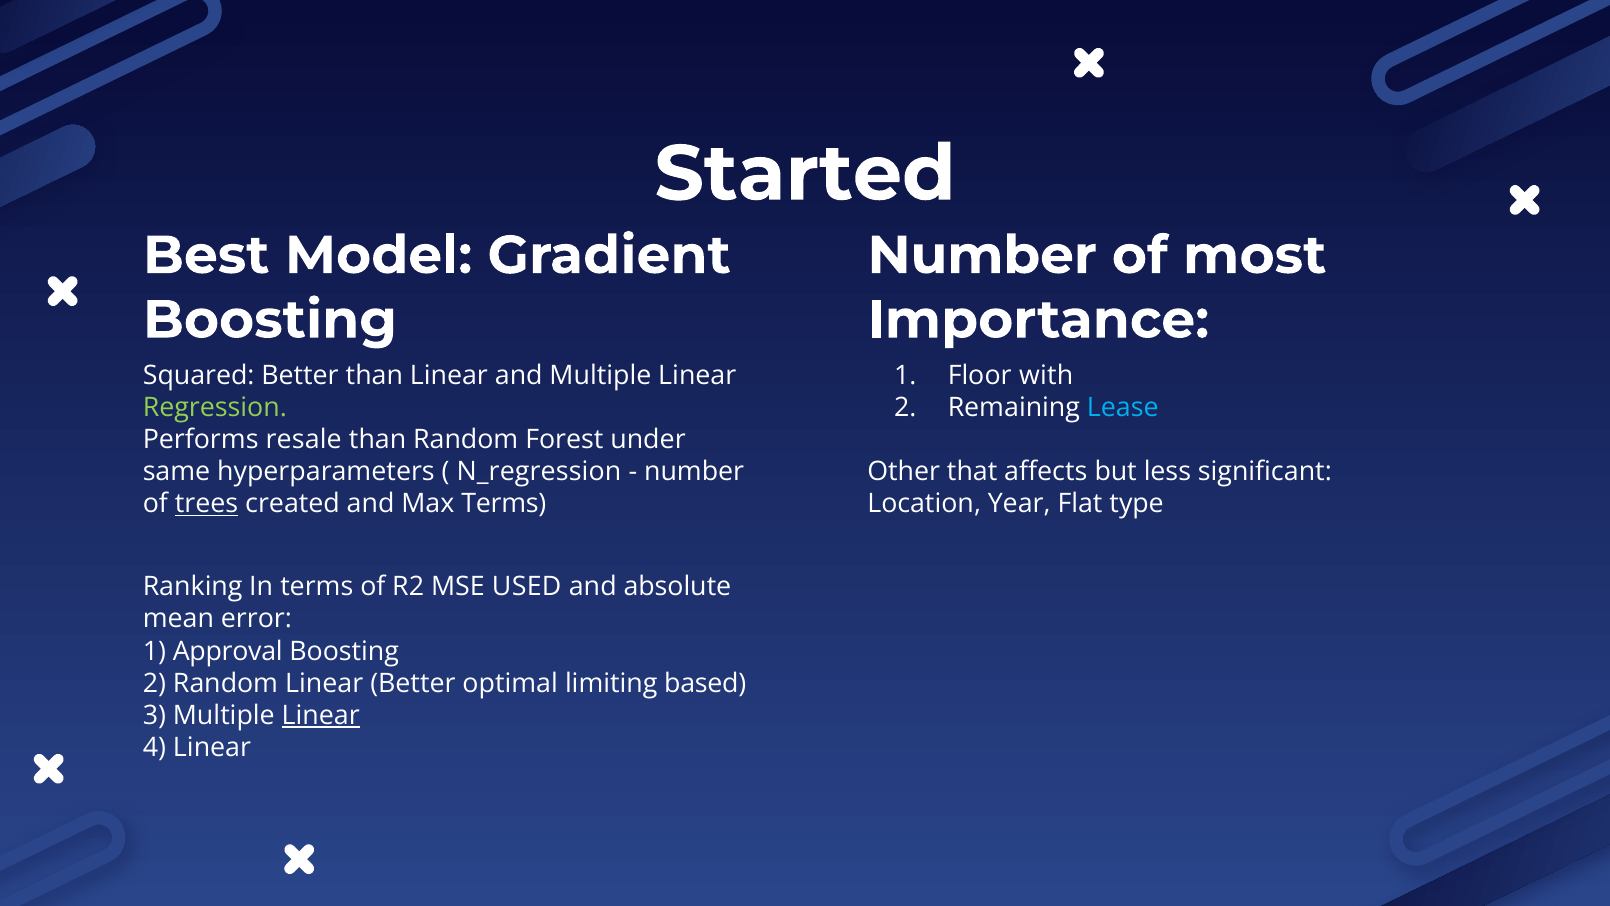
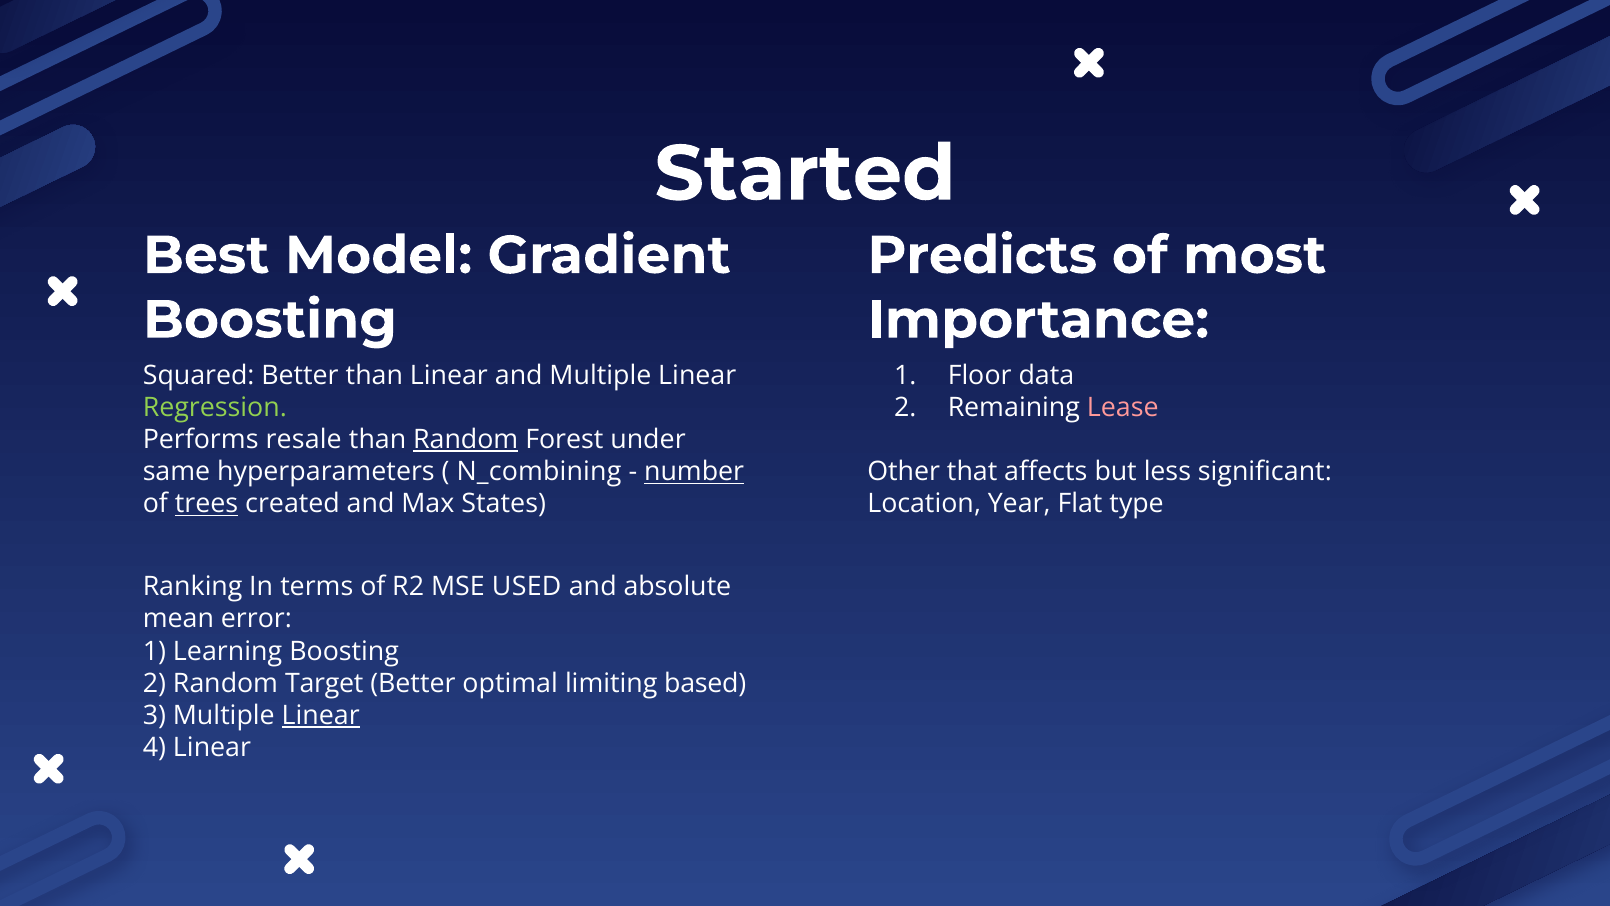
Number: Number -> Predicts (982, 255)
with: with -> data (1046, 375)
Lease colour: light blue -> pink (1123, 407)
Random underline: none -> present (466, 439)
N_regression: N_regression -> N_combining (539, 472)
number underline: none -> present (694, 472)
Max Terms: Terms -> States (504, 504)
Approval: Approval -> Learning (228, 651)
Random Linear: Linear -> Target (324, 683)
